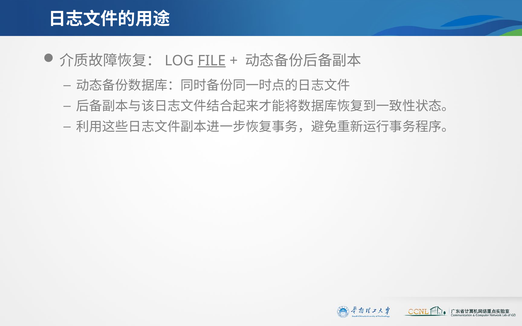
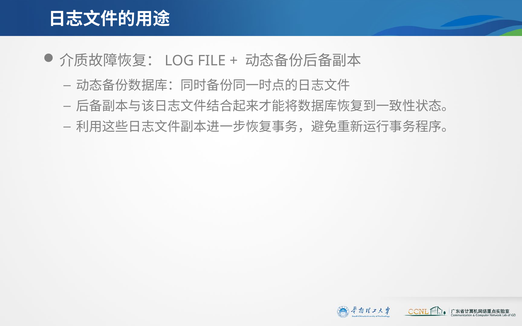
FILE underline: present -> none (212, 61)
